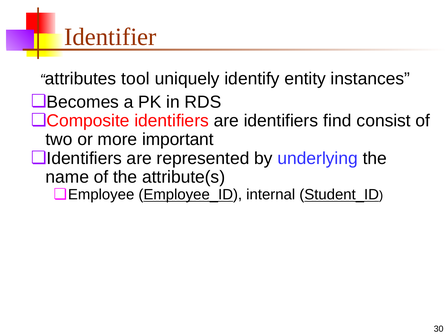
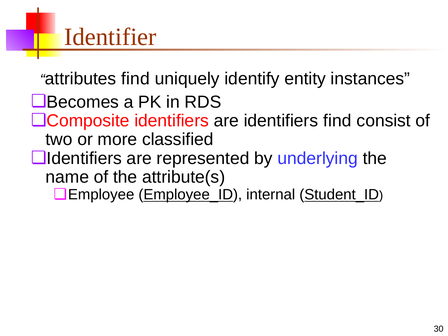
attributes tool: tool -> find (136, 79)
important: important -> classified (178, 140)
